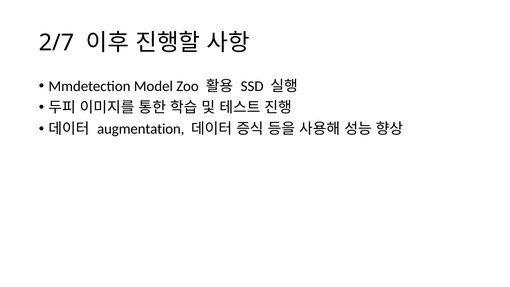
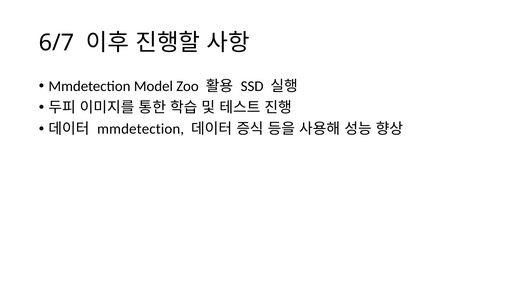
2/7: 2/7 -> 6/7 (57, 43)
augmentation: augmentation -> mmdetection (141, 129)
